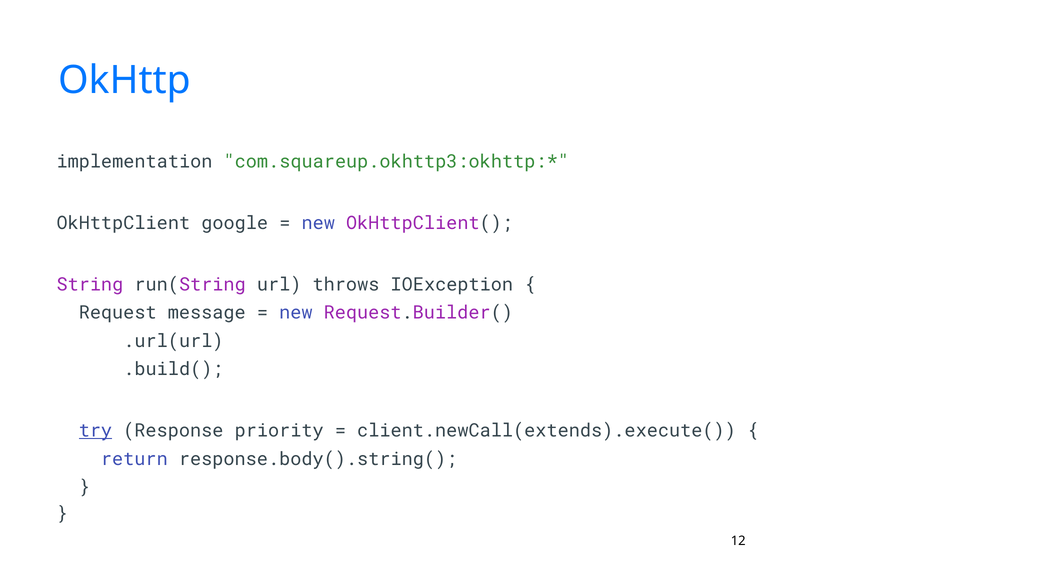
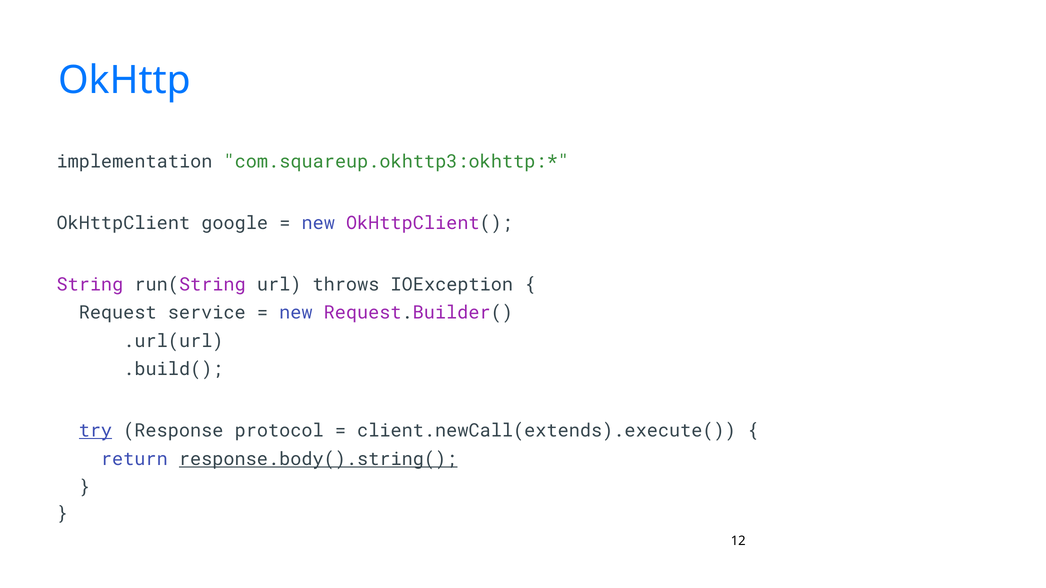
message: message -> service (207, 313)
priority: priority -> protocol (279, 431)
response.body().string( underline: none -> present (318, 459)
